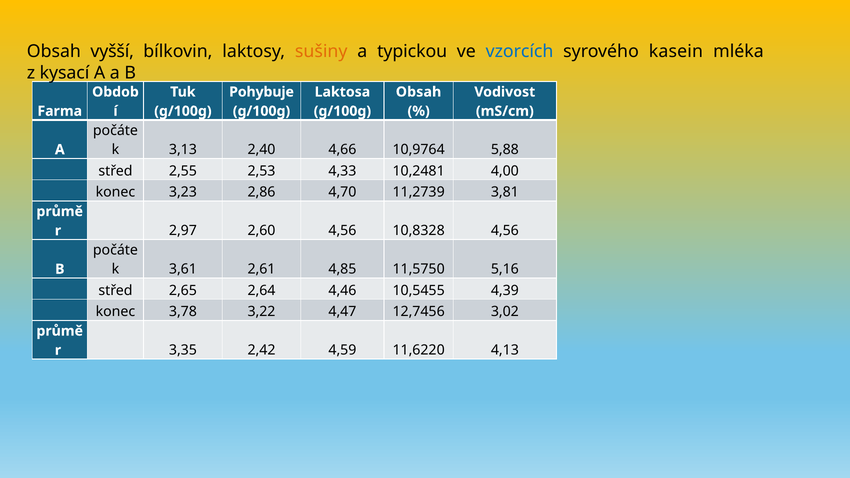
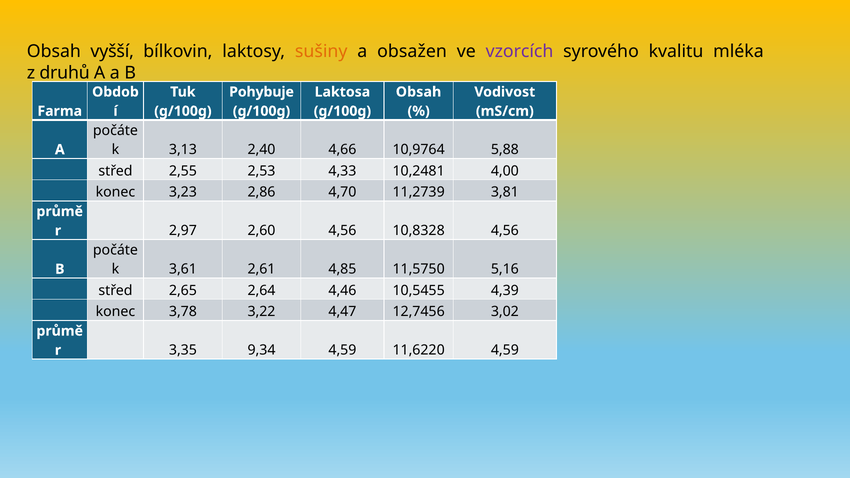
typickou: typickou -> obsažen (412, 51)
vzorcích colour: blue -> purple (520, 51)
kasein: kasein -> kvalitu (676, 51)
kysací: kysací -> druhů (65, 73)
2,42: 2,42 -> 9,34 (262, 350)
11,6220 4,13: 4,13 -> 4,59 (505, 350)
